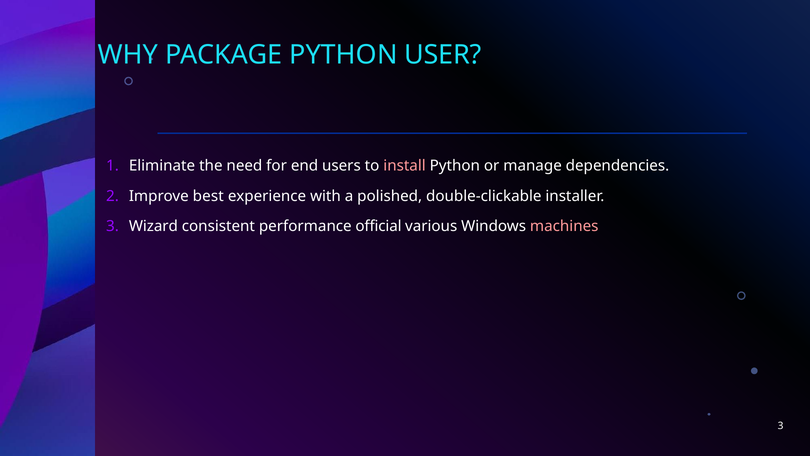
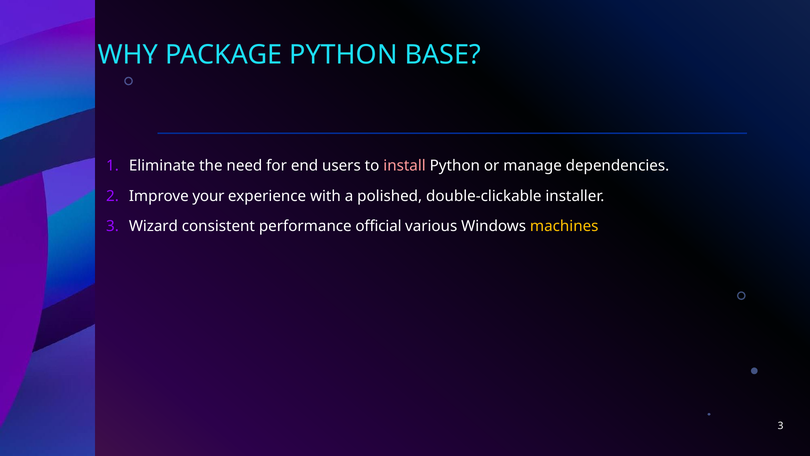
USER: USER -> BASE (443, 55)
best: best -> your (208, 196)
machines colour: pink -> yellow (564, 226)
